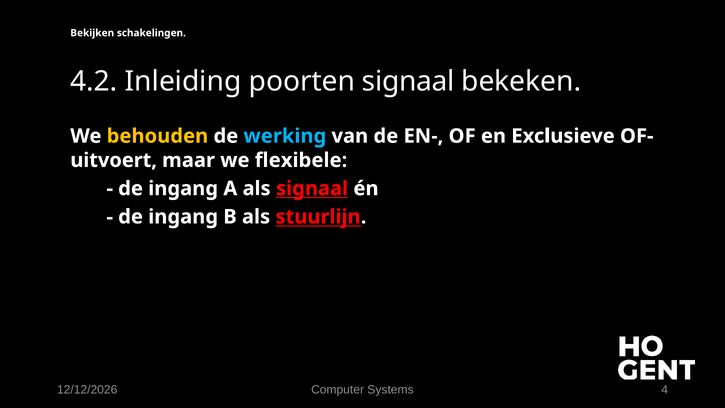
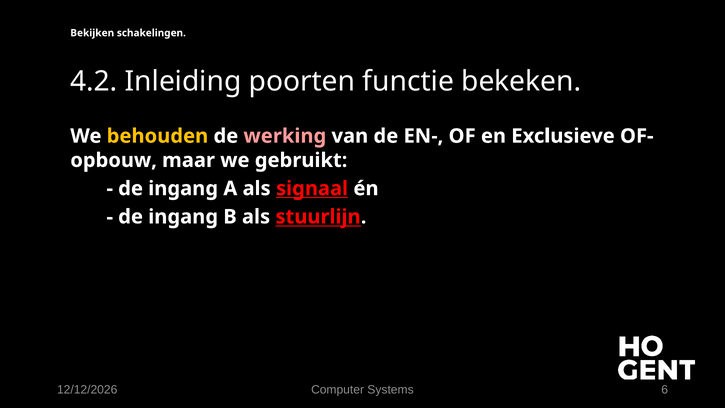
poorten signaal: signaal -> functie (408, 81)
werking colour: light blue -> pink (285, 136)
uitvoert: uitvoert -> opbouw (114, 160)
flexibele: flexibele -> gebruikt (301, 160)
4: 4 -> 6 (665, 390)
